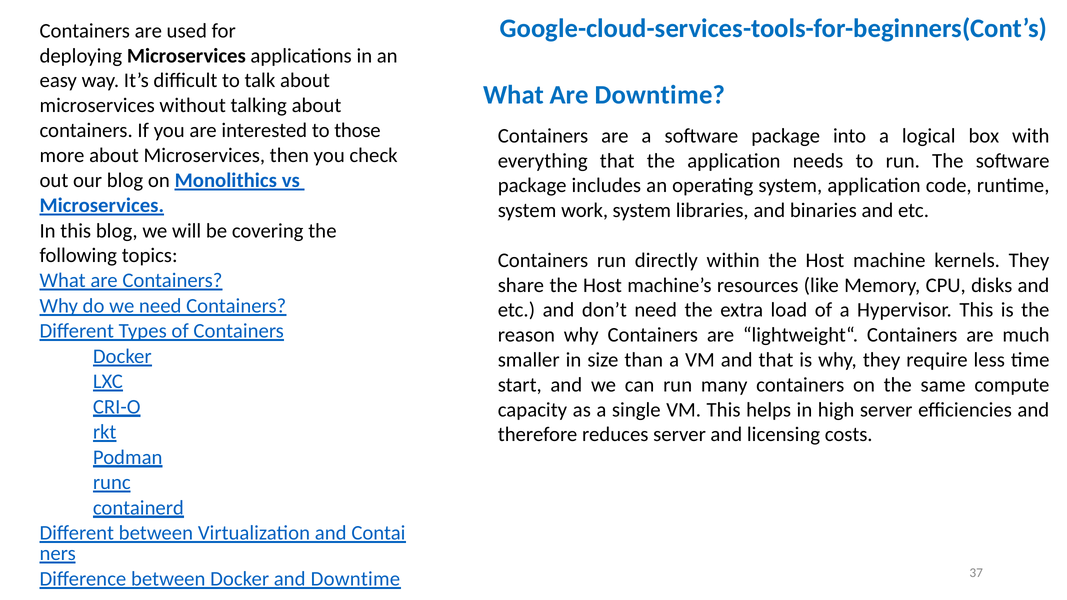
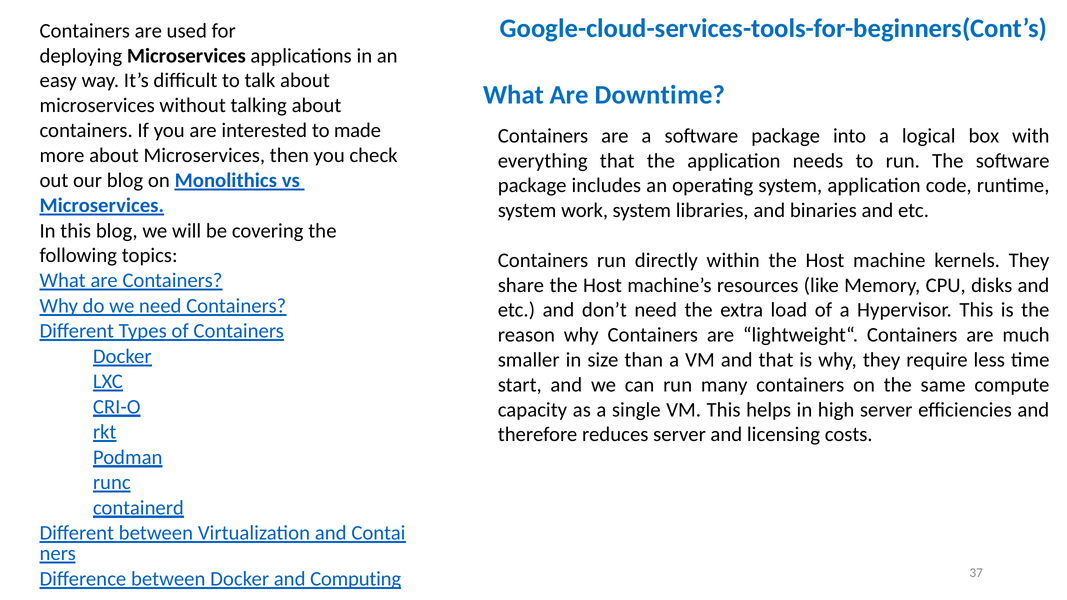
those: those -> made (357, 130)
and Downtime: Downtime -> Computing (356, 579)
